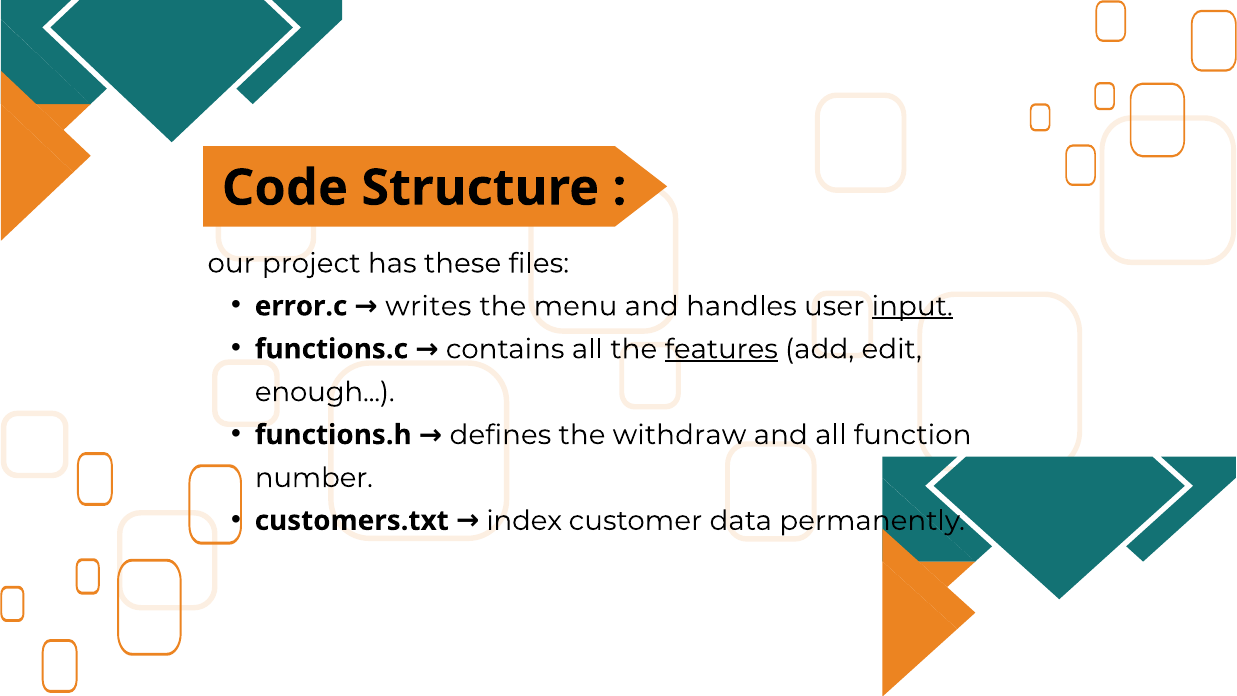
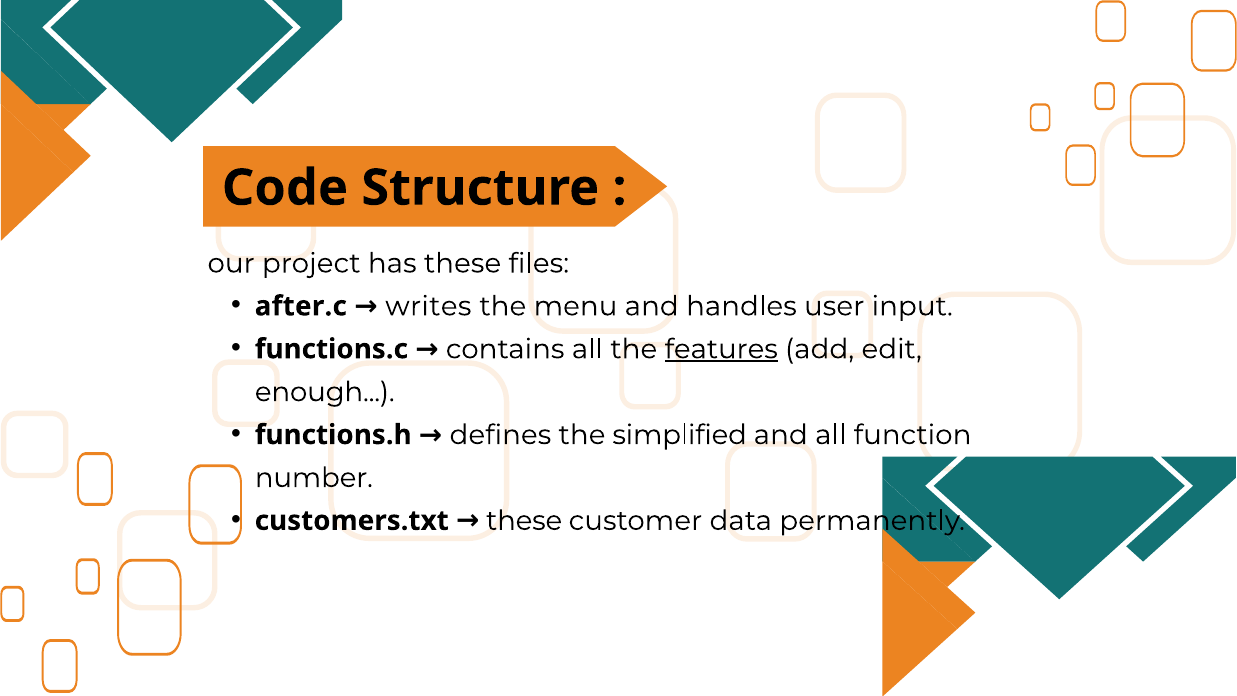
error.c: error.c -> after.c (301, 306)
input underline: present -> none (912, 306)
withdraw: withdraw -> simplified (680, 435)
index: index -> these (524, 521)
